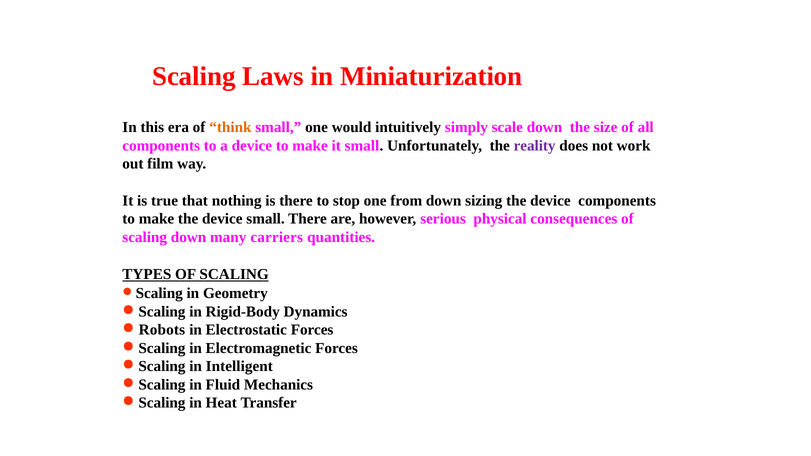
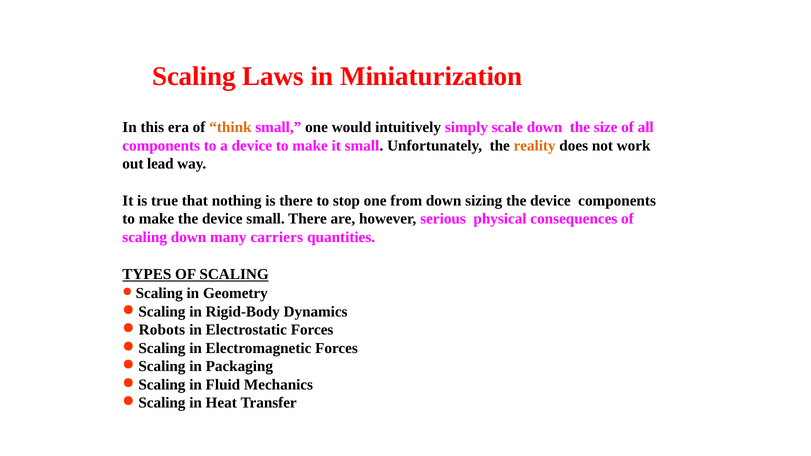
reality colour: purple -> orange (535, 146)
film: film -> lead (160, 164)
Intelligent: Intelligent -> Packaging (239, 366)
